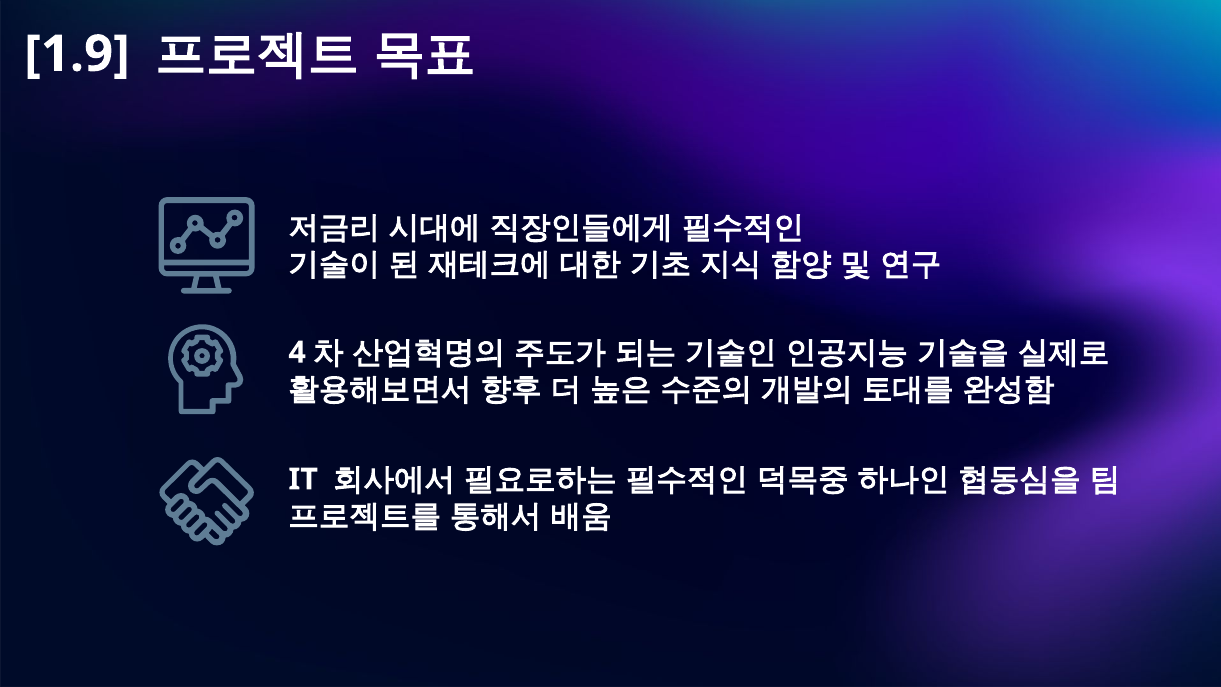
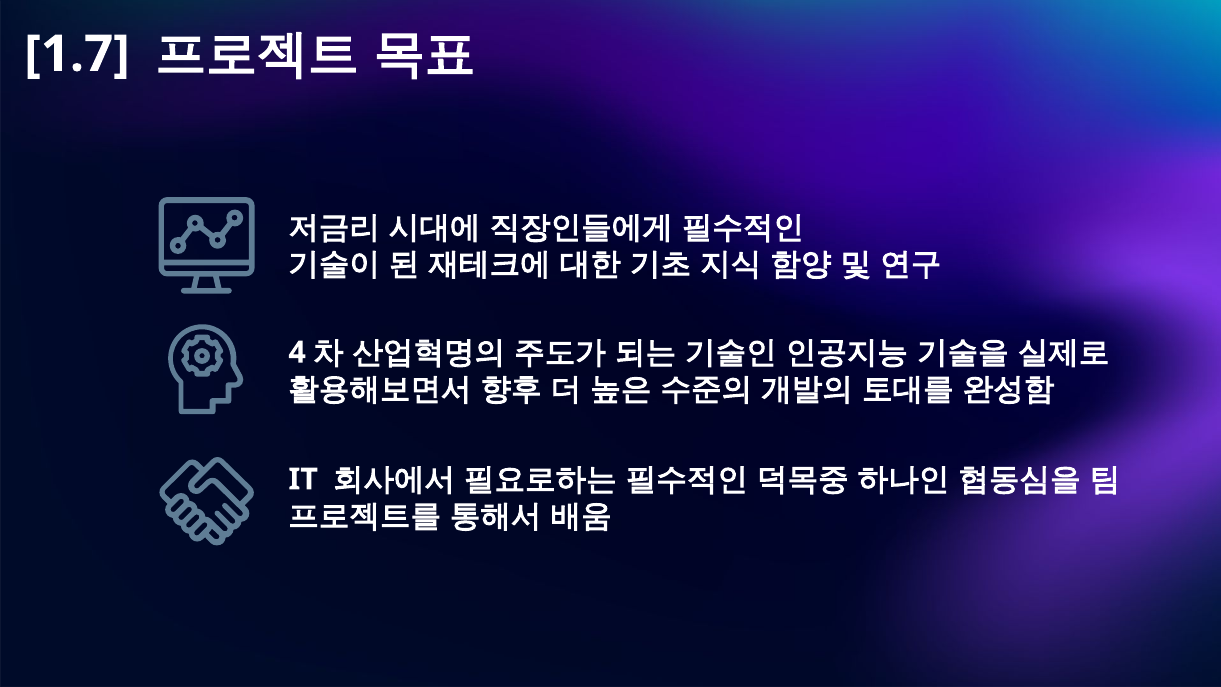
1.9: 1.9 -> 1.7 (77, 54)
